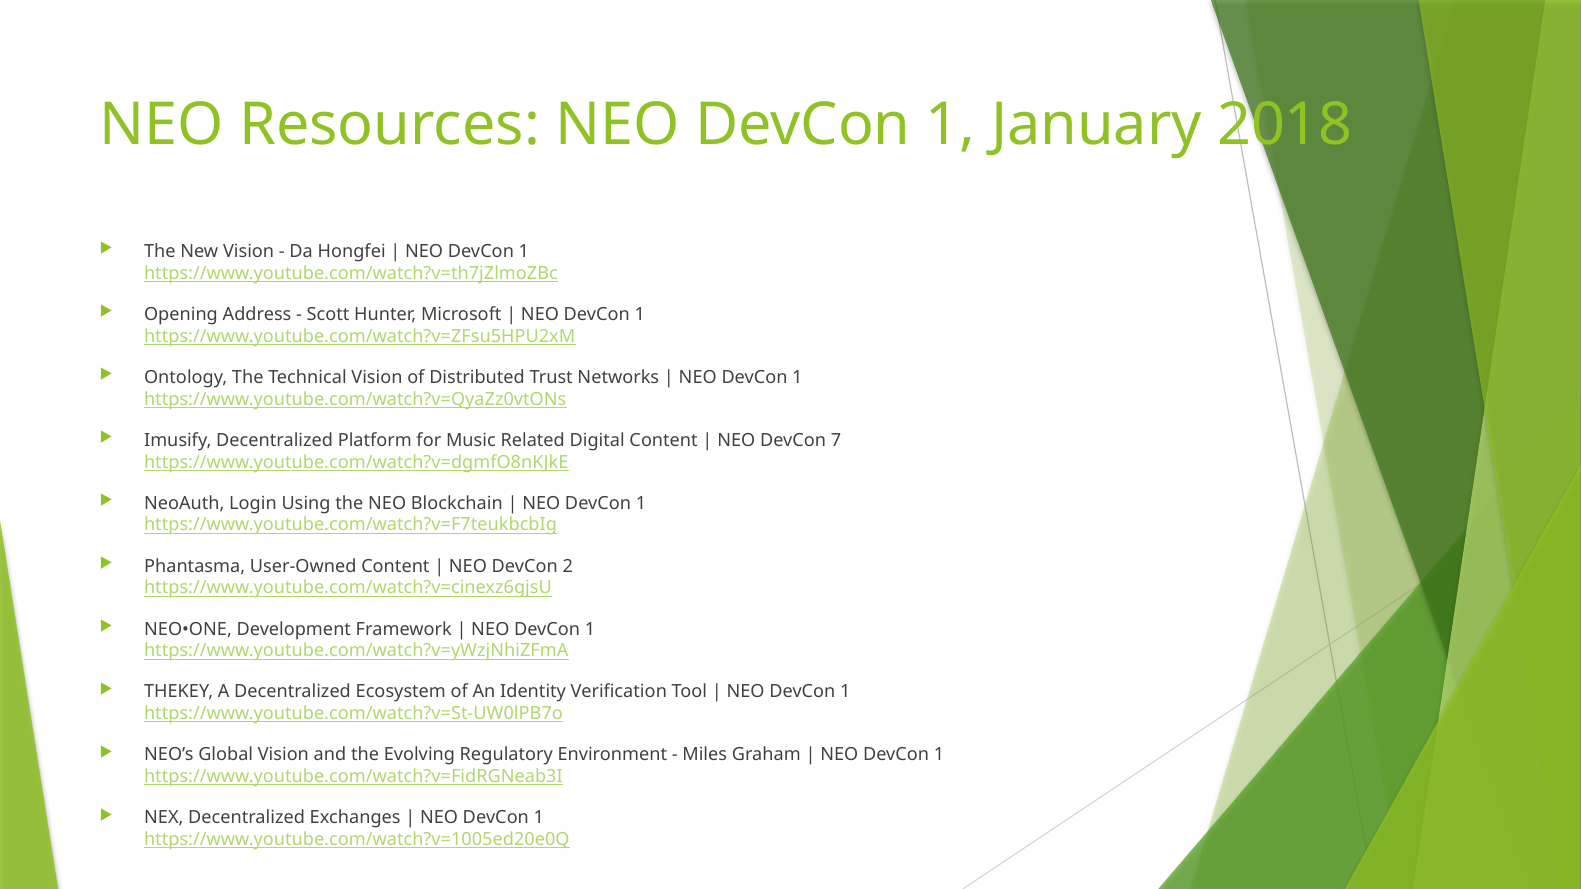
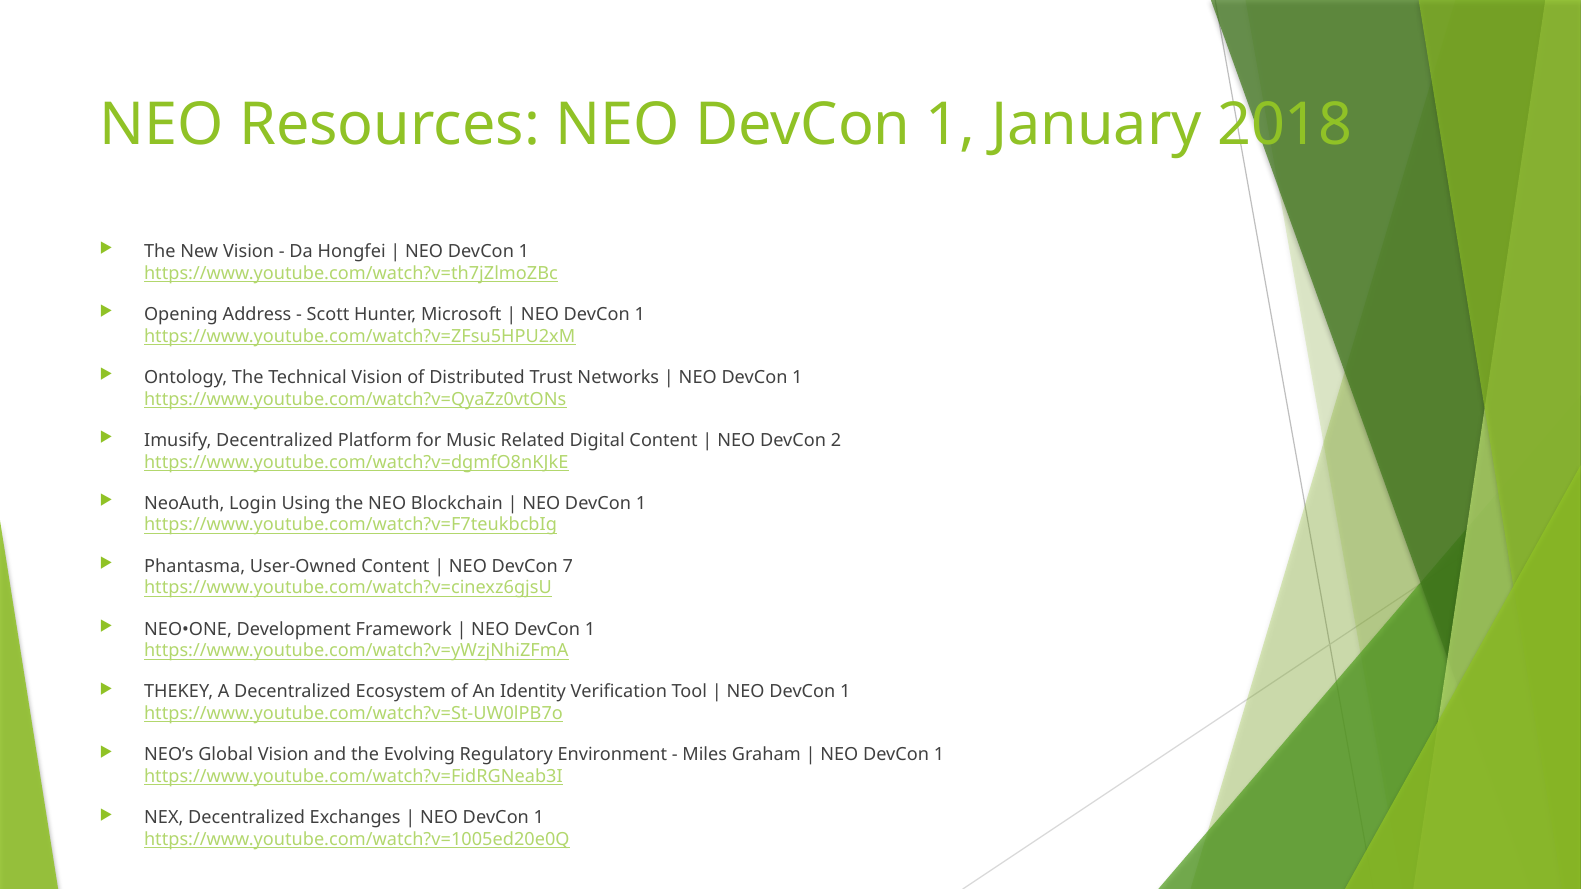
7: 7 -> 2 (836, 440)
2: 2 -> 7 (568, 566)
